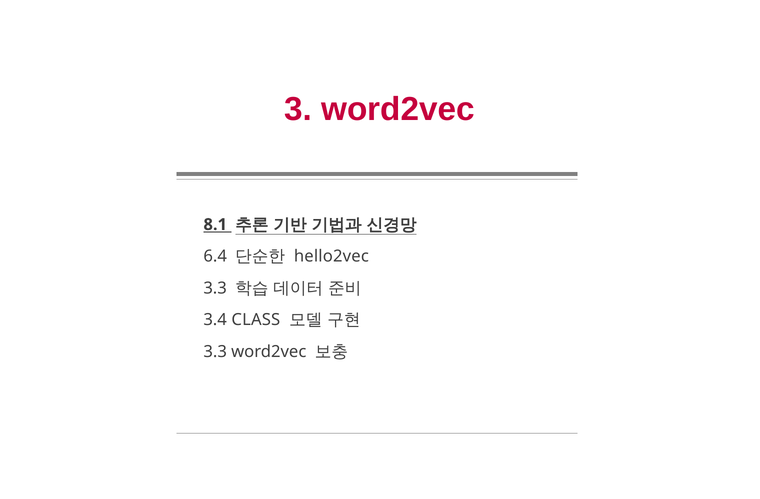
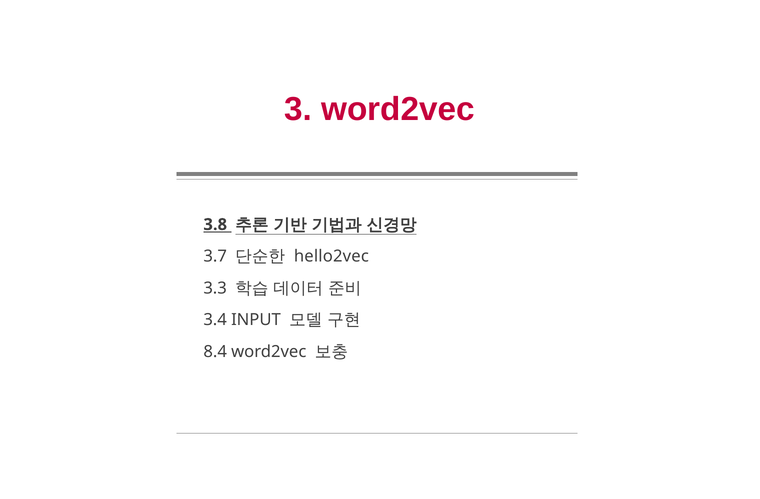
8.1: 8.1 -> 3.8 (215, 225)
6.4: 6.4 -> 3.7 (215, 256)
CLASS: CLASS -> INPUT (256, 320)
3.3: 3.3 -> 8.4 (215, 352)
